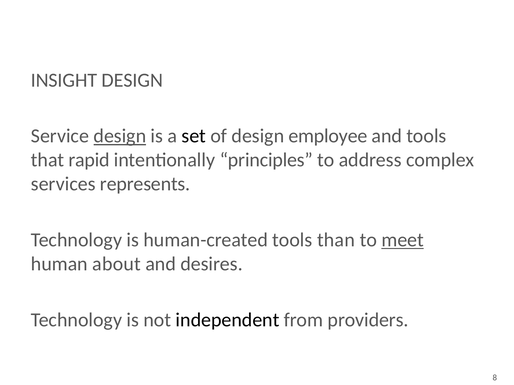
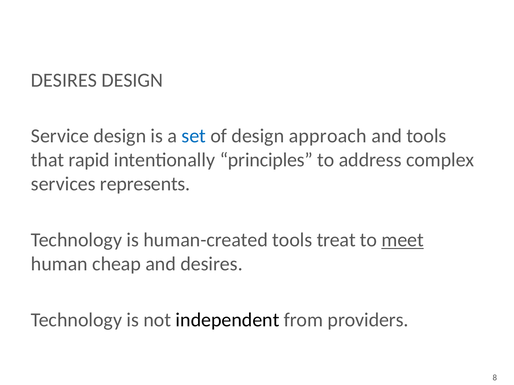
INSIGHT: INSIGHT -> DESIRES (64, 80)
design underline: present -> none (120, 136)
set colour: black -> blue (194, 136)
employee: employee -> approach (328, 136)
than: than -> treat (336, 240)
about: about -> cheap (117, 264)
